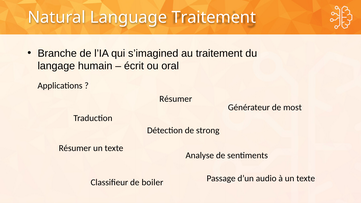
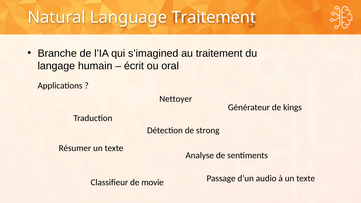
Résumer: Résumer -> Nettoyer (176, 99)
most: most -> kings (293, 108)
boiler: boiler -> movie (153, 182)
